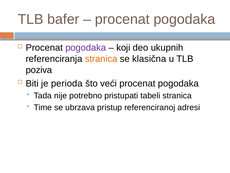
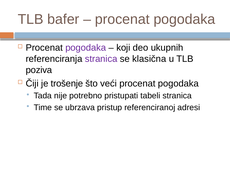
stranica colour: orange -> purple (101, 59)
Biti: Biti -> Čiji (32, 83)
perioda: perioda -> trošenje (67, 83)
